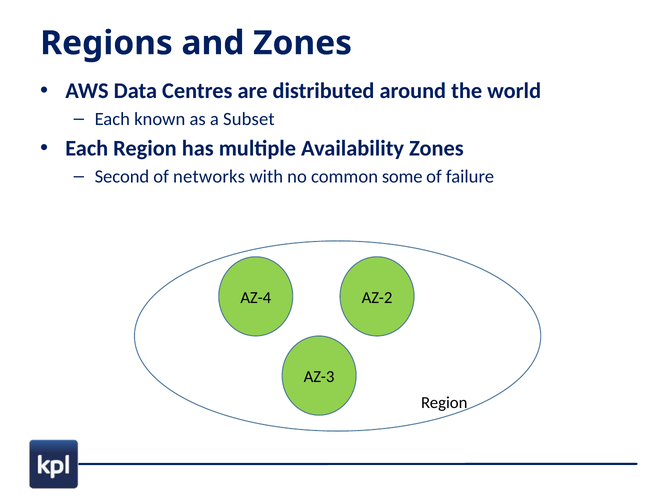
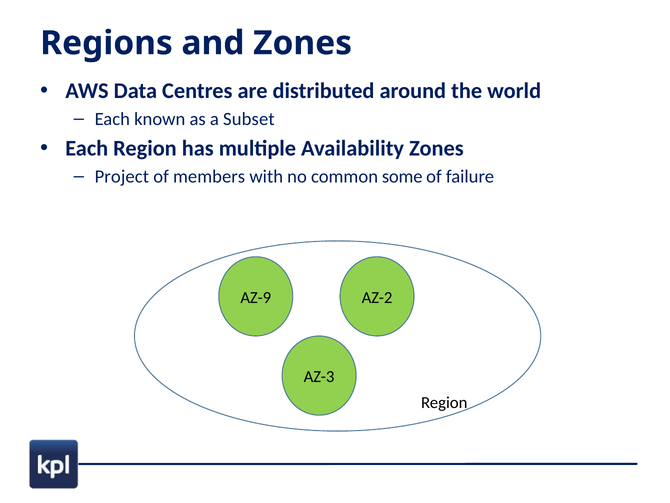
Second: Second -> Project (122, 176)
networks: networks -> members (209, 176)
AZ-4: AZ-4 -> AZ-9 (256, 297)
